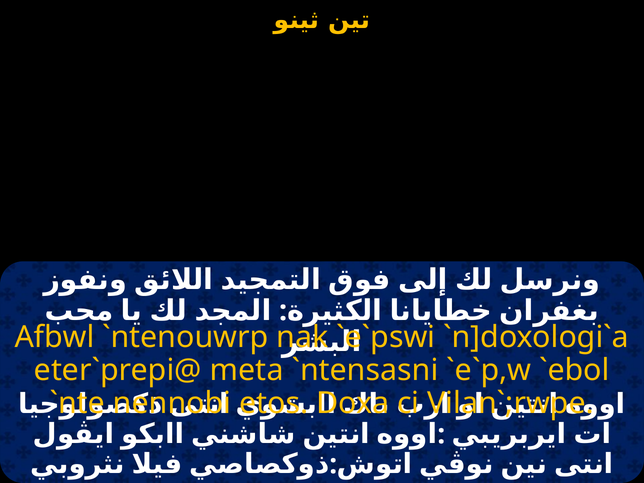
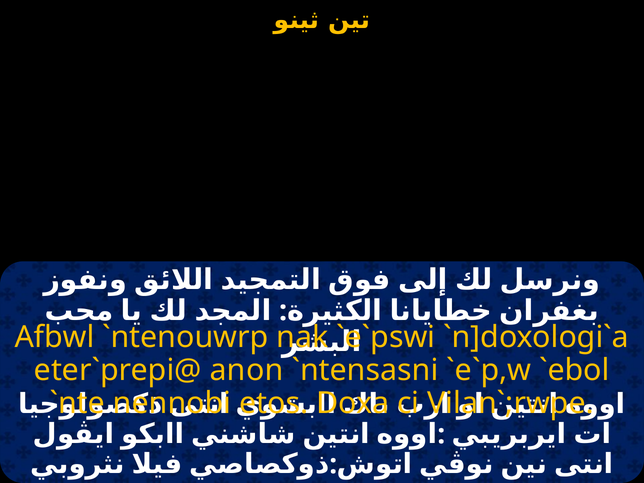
meta: meta -> anon (247, 370)
